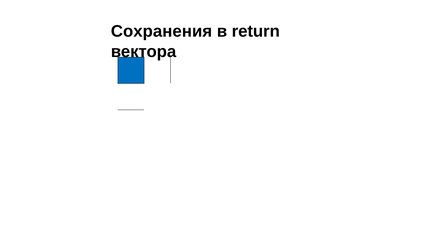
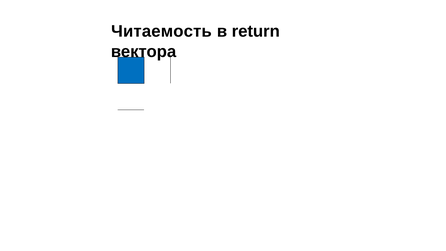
Сохранения: Сохранения -> Читаемость (161, 31)
